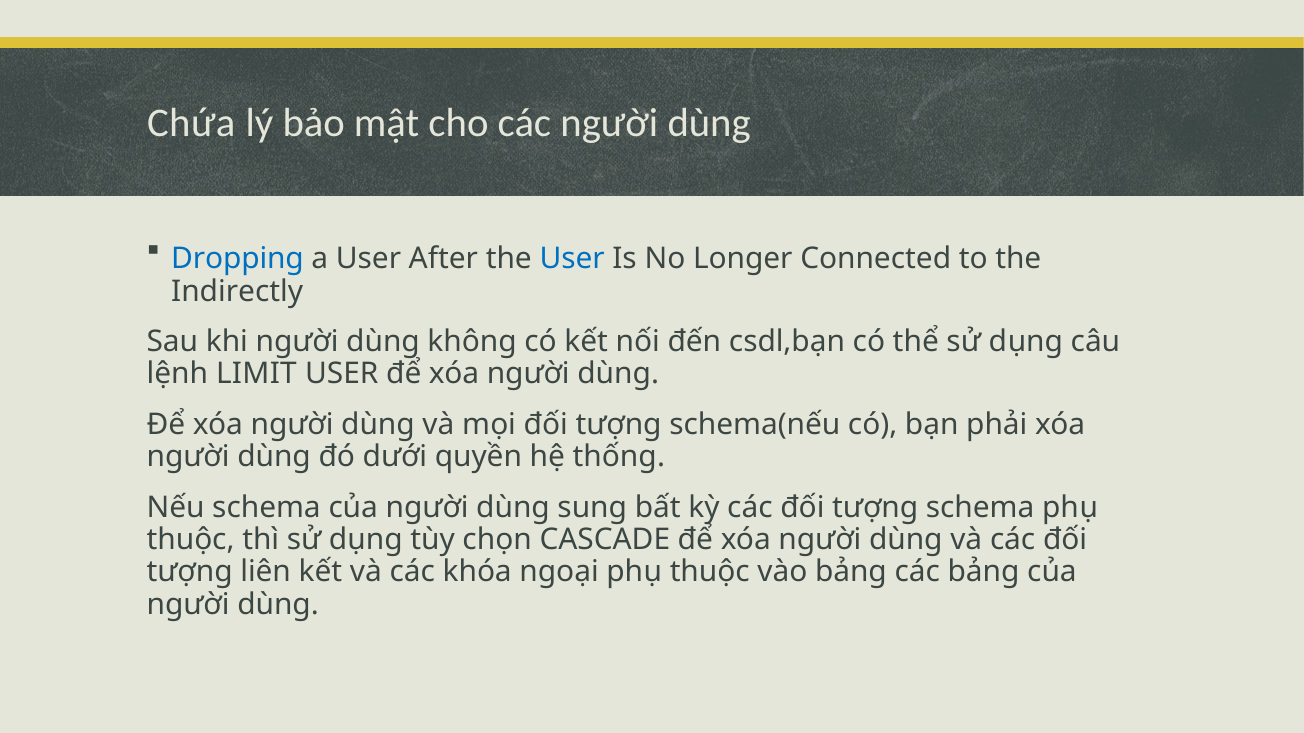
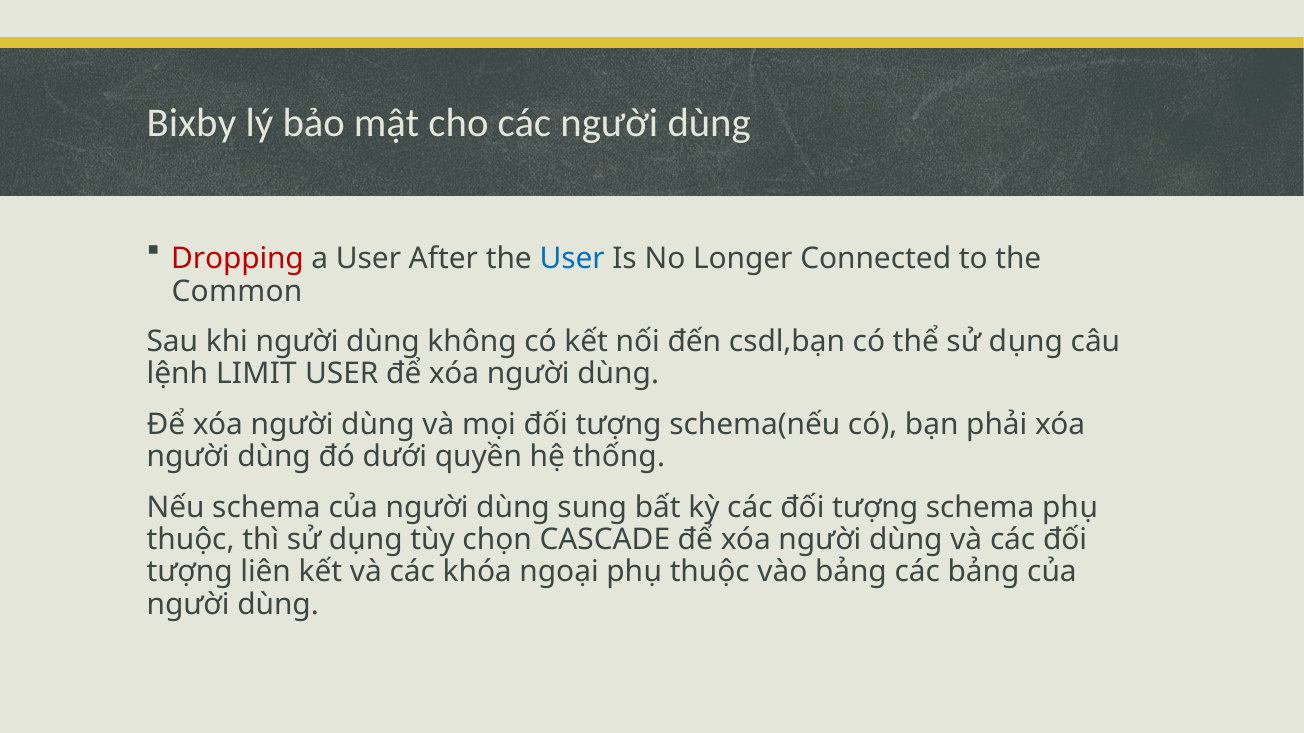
Chứa: Chứa -> Bixby (191, 123)
Dropping colour: blue -> red (237, 259)
Indirectly: Indirectly -> Common (237, 291)
